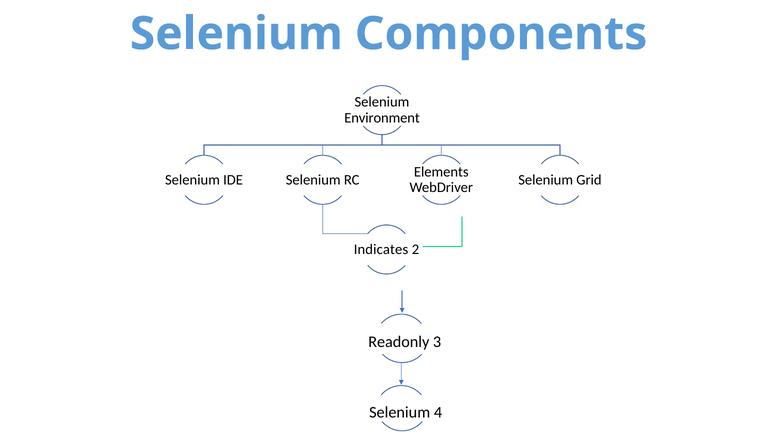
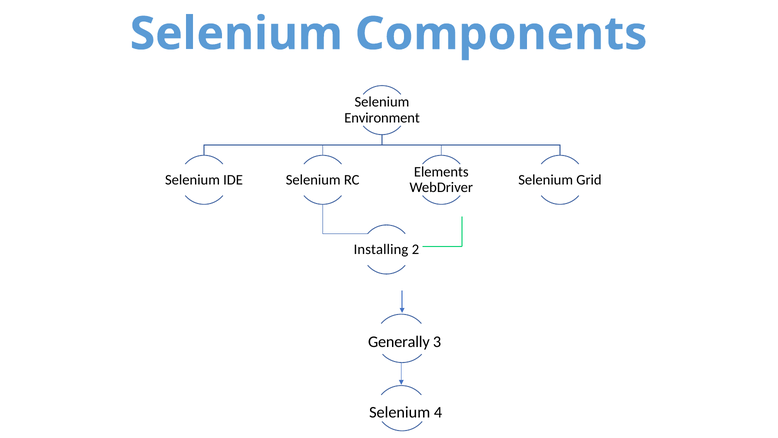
Indicates: Indicates -> Installing (381, 249)
Readonly: Readonly -> Generally (399, 342)
